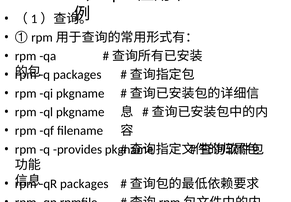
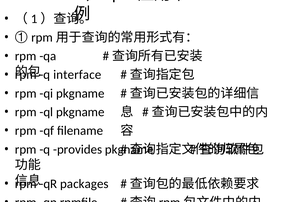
q packages: packages -> interface (77, 75)
